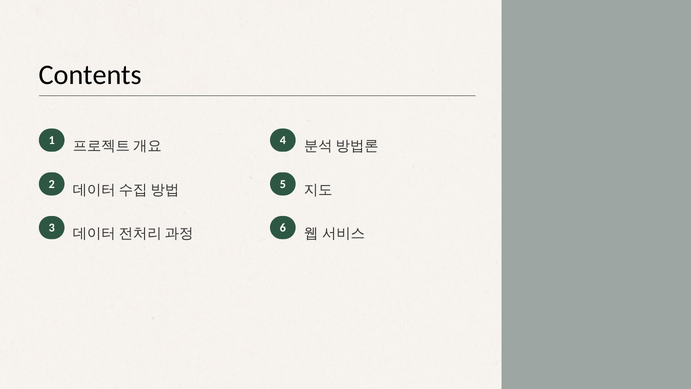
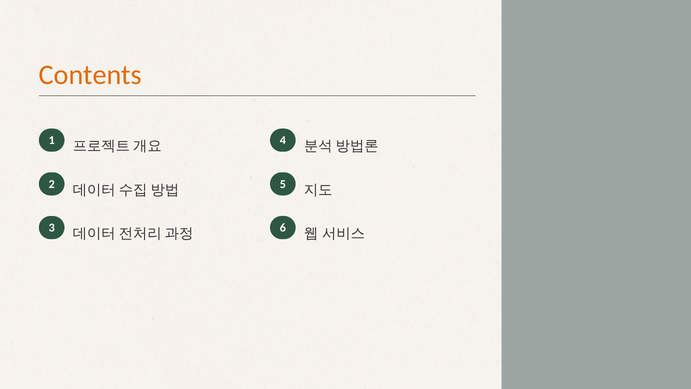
Contents colour: black -> orange (90, 75)
